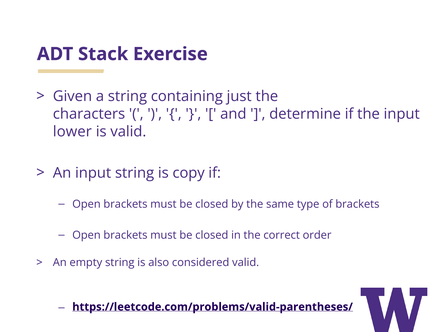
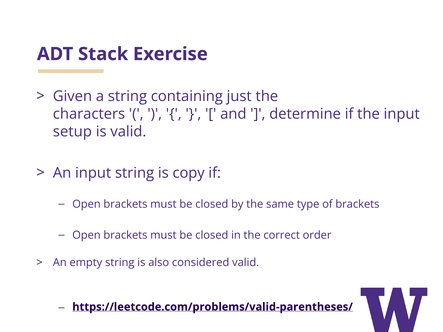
lower: lower -> setup (72, 132)
